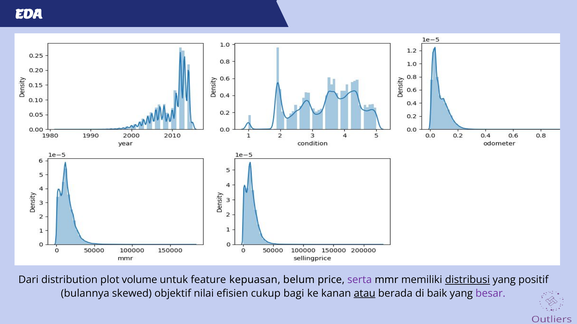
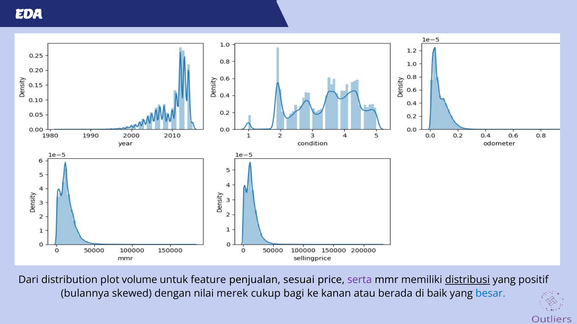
kepuasan: kepuasan -> penjualan (253, 280)
belum: belum -> sesuai (299, 280)
objektif: objektif -> dengan (173, 294)
efisien: efisien -> merek (232, 294)
atau underline: present -> none (365, 294)
besar colour: purple -> blue (490, 294)
